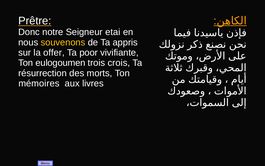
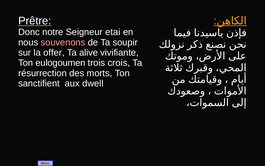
souvenons colour: yellow -> pink (63, 42)
appris: appris -> soupir (125, 42)
poor: poor -> alive (89, 53)
mémoires: mémoires -> sanctifient (39, 83)
livres: livres -> dwell (93, 83)
